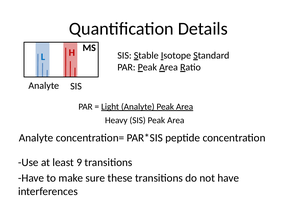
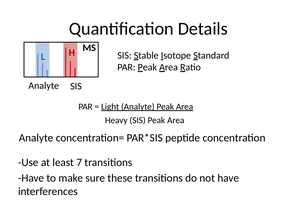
9: 9 -> 7 (79, 162)
